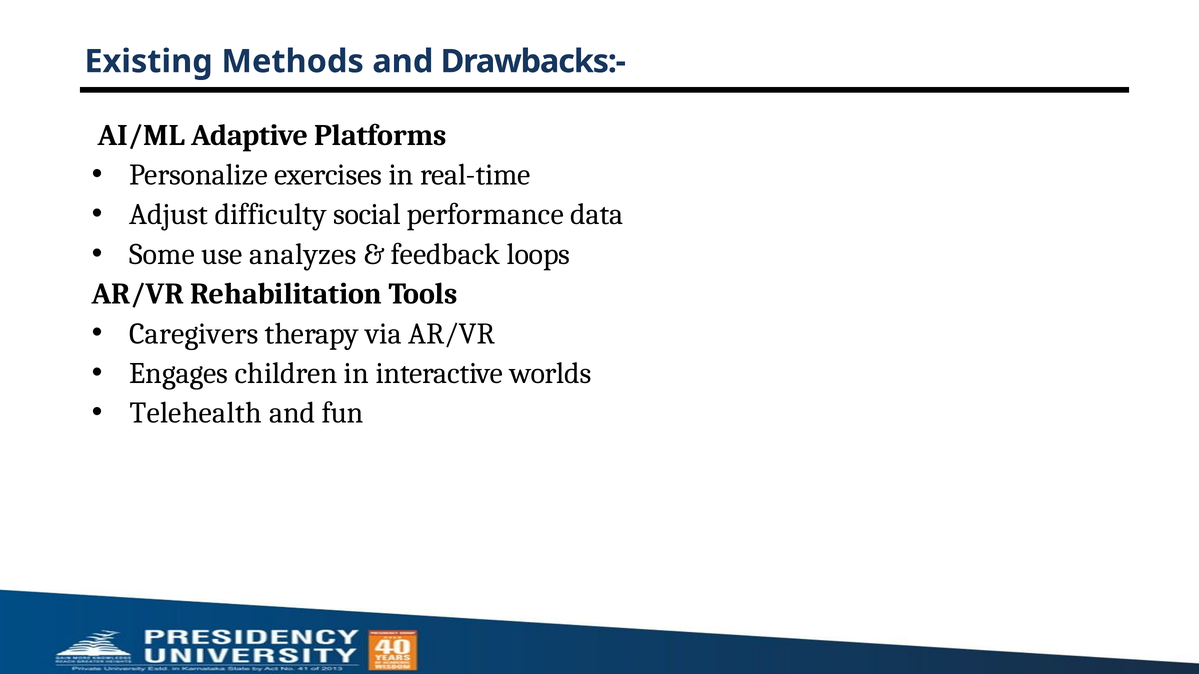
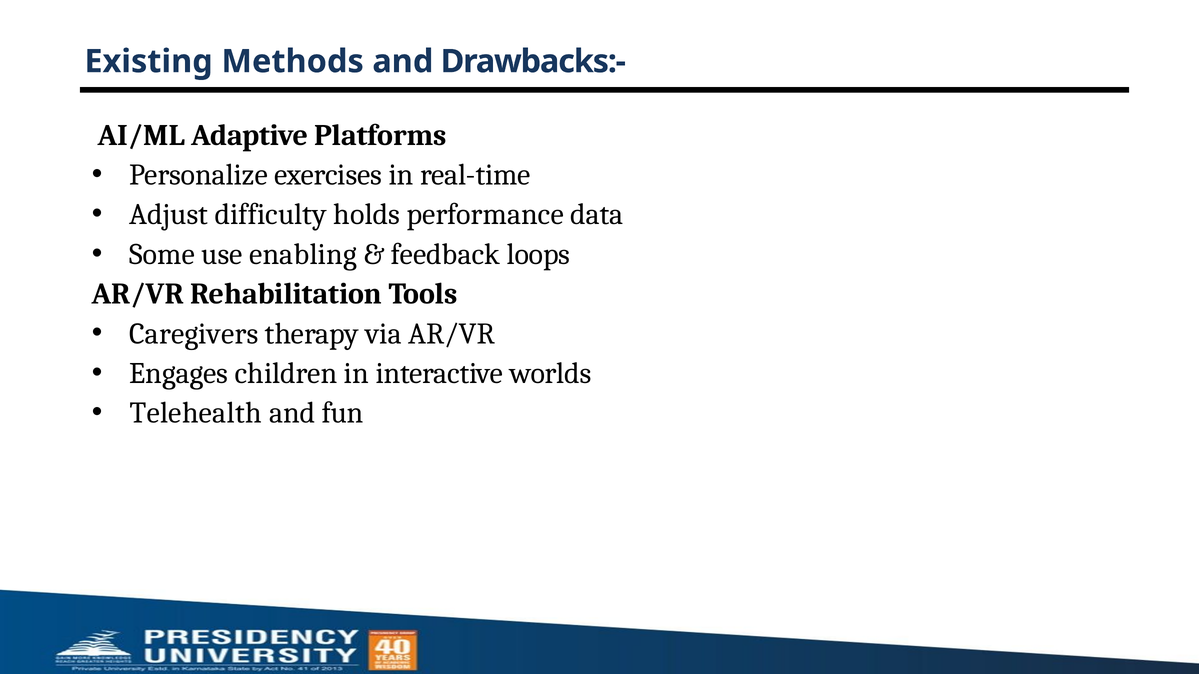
social: social -> holds (367, 215)
analyzes: analyzes -> enabling (303, 254)
